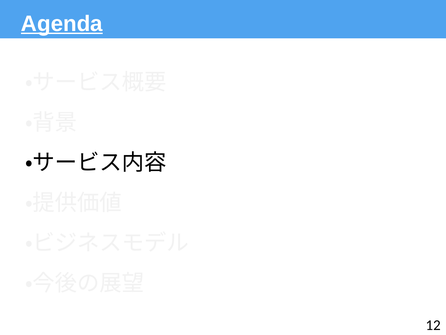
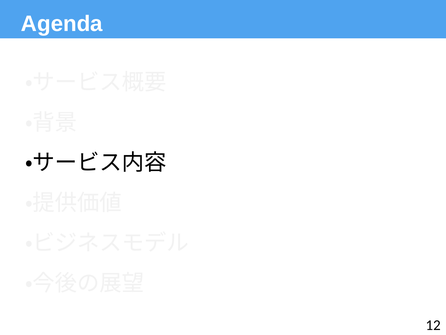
Agenda underline: present -> none (62, 24)
